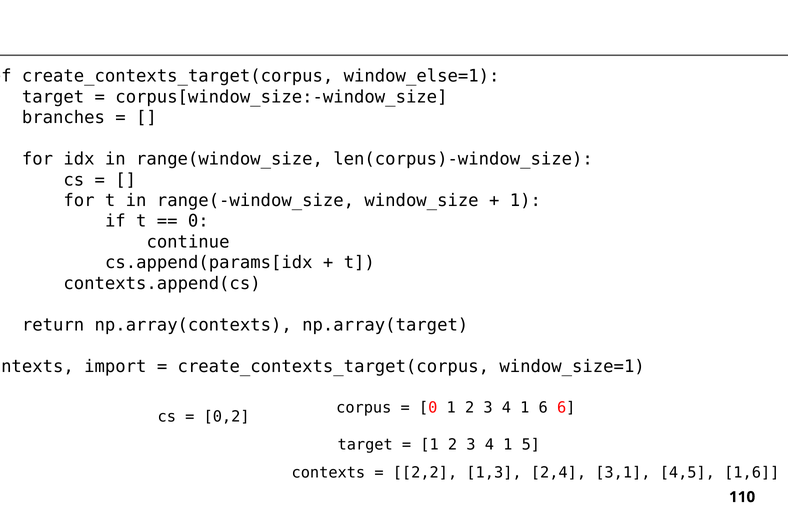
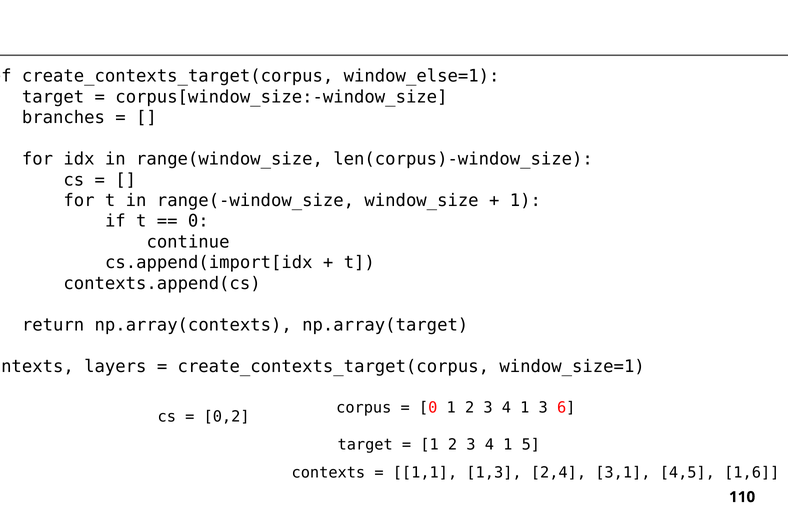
cs.append(params[idx: cs.append(params[idx -> cs.append(import[idx (209, 263)
import: import -> layers (115, 366)
1 6: 6 -> 3 (543, 407)
2,2: 2,2 -> 1,1 (425, 472)
